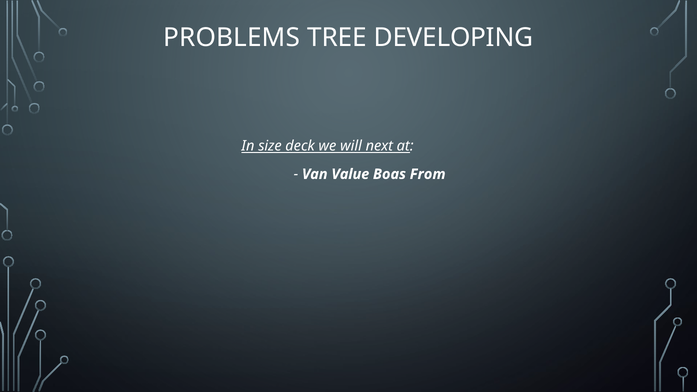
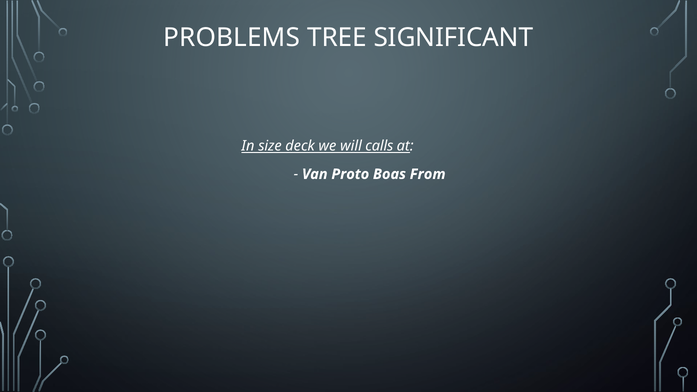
DEVELOPING: DEVELOPING -> SIGNIFICANT (453, 37)
next: next -> calls (379, 146)
Value: Value -> Proto (350, 174)
